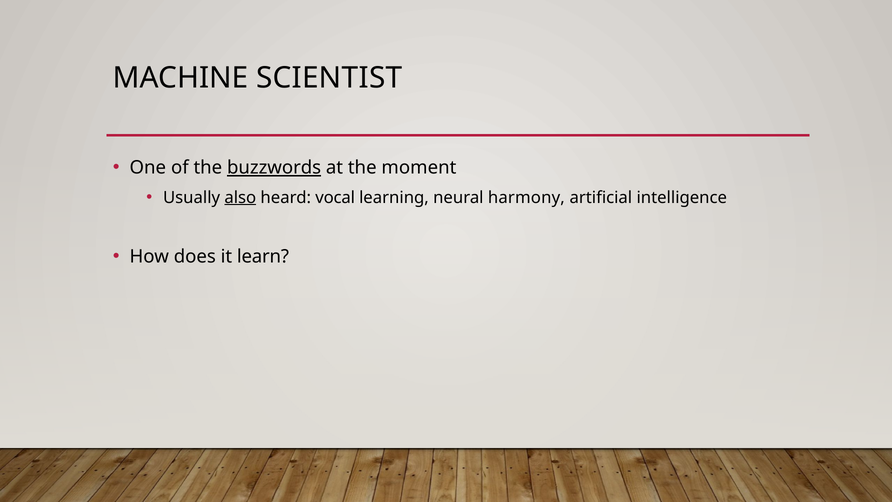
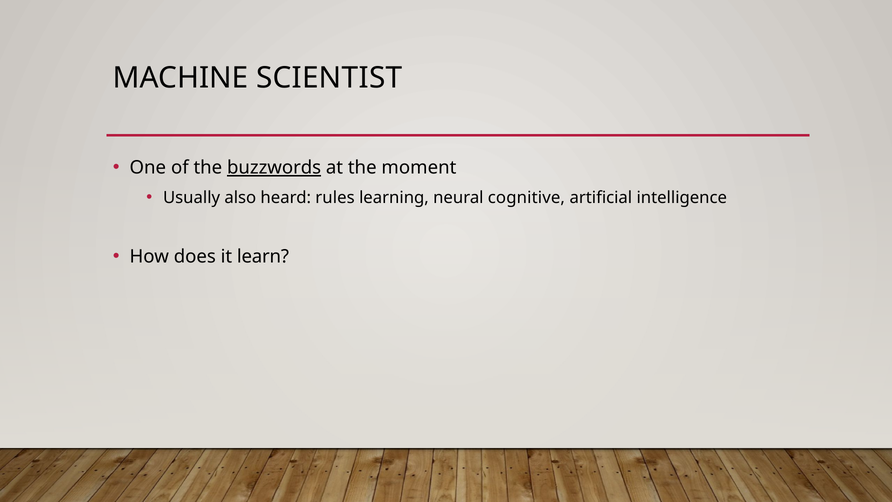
also underline: present -> none (240, 197)
vocal: vocal -> rules (335, 197)
harmony: harmony -> cognitive (526, 197)
